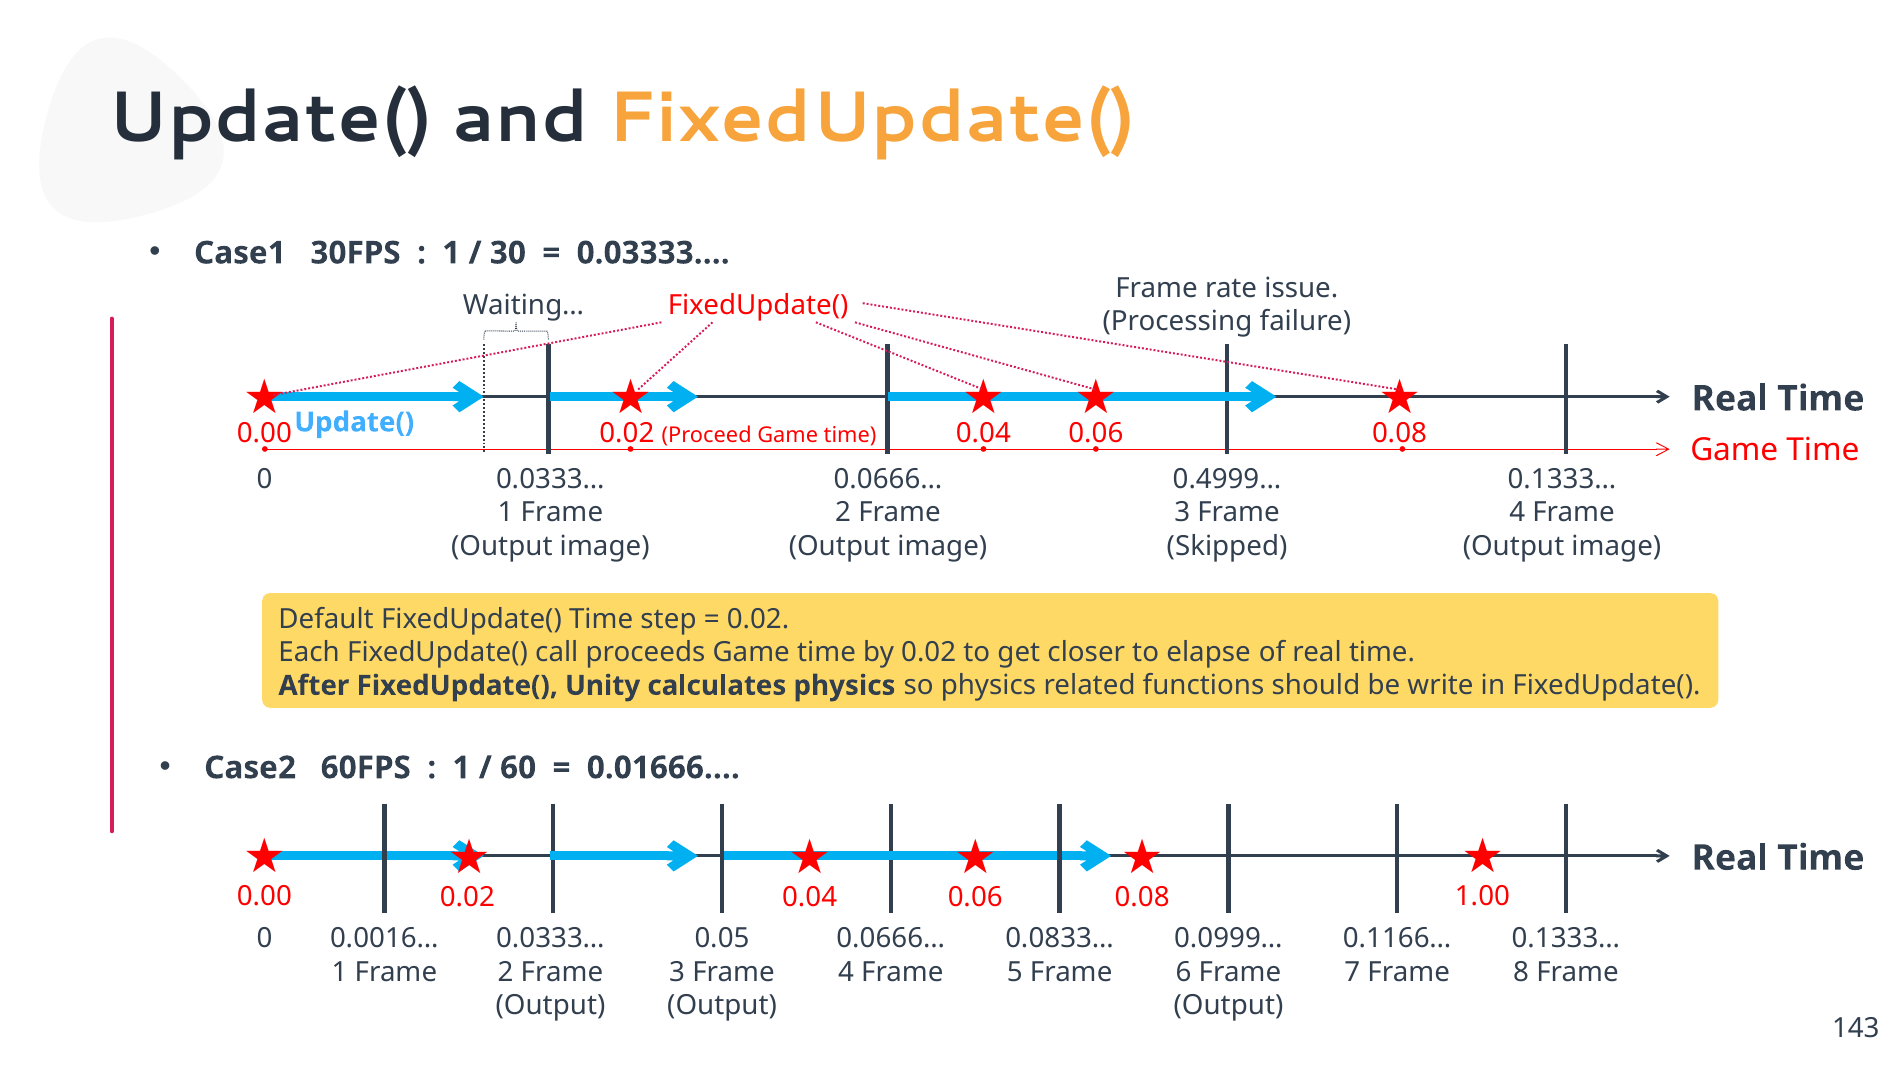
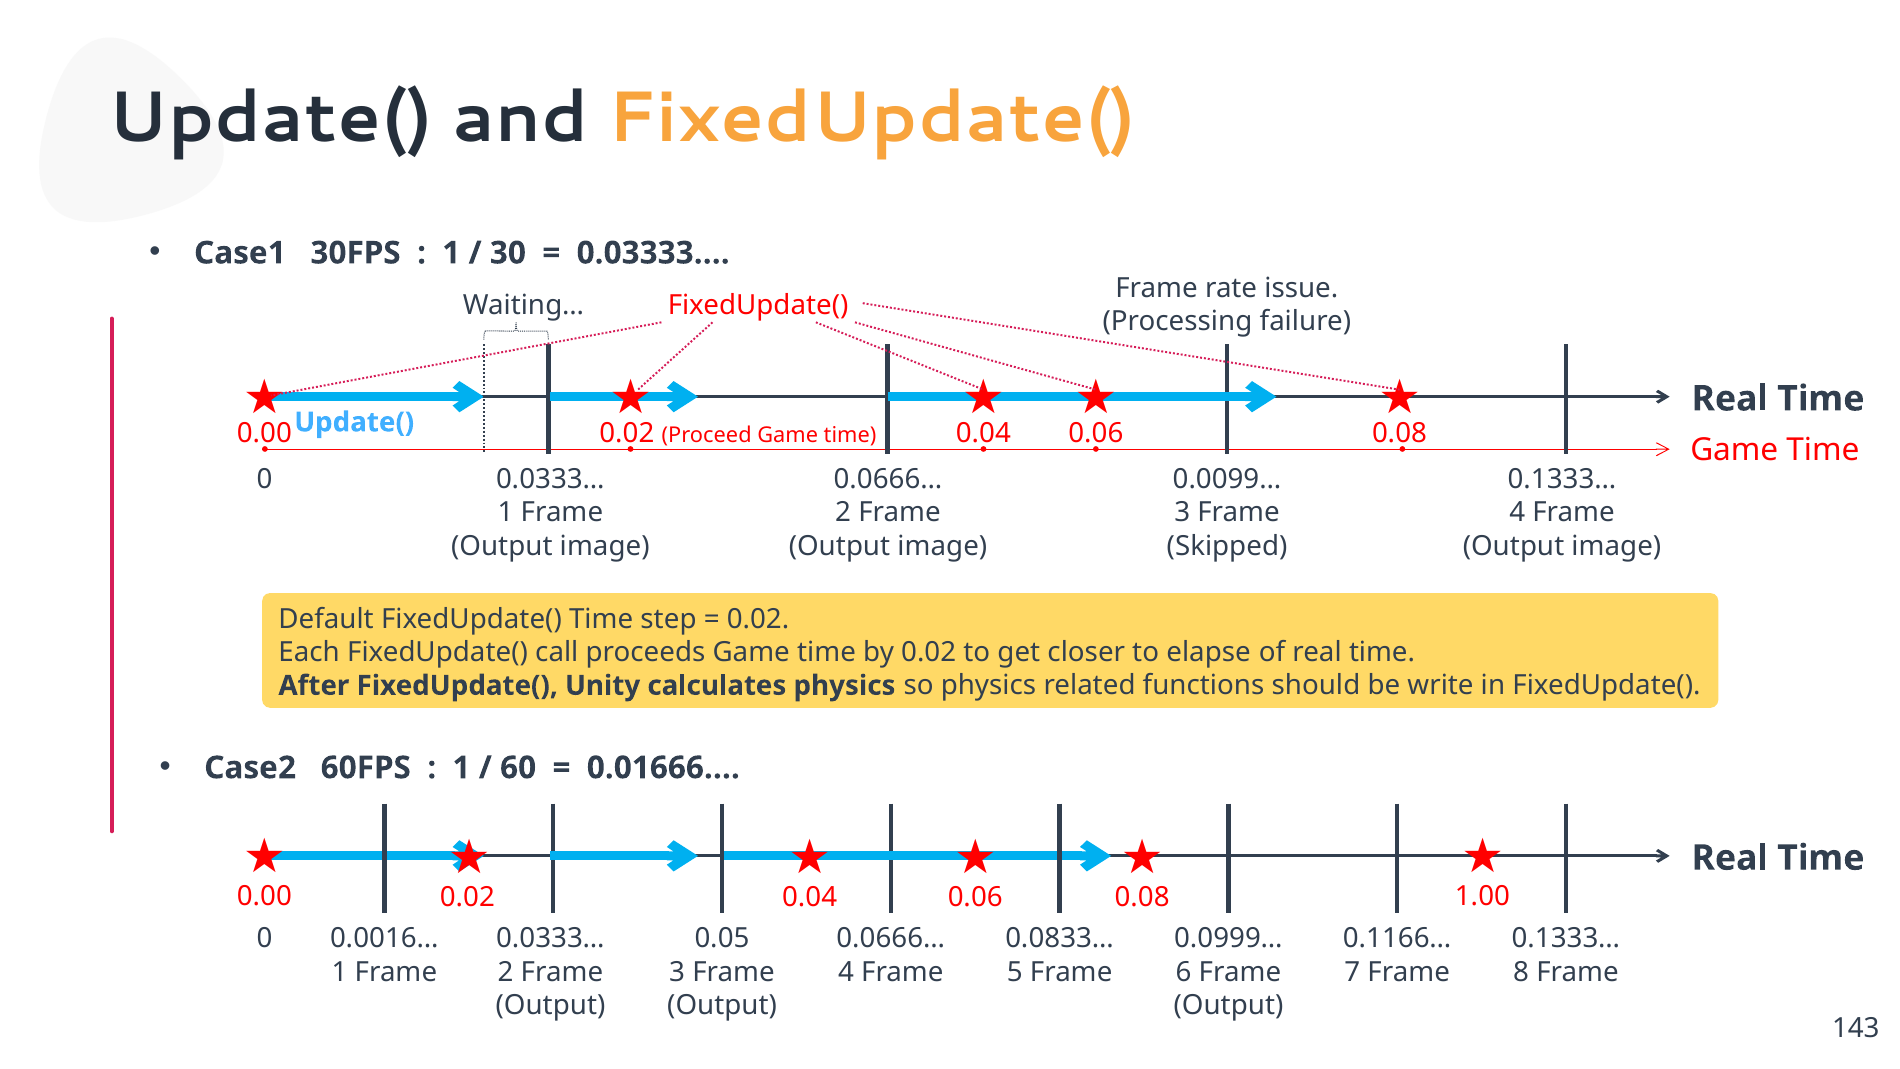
0.4999…: 0.4999… -> 0.0099… (1227, 479)
